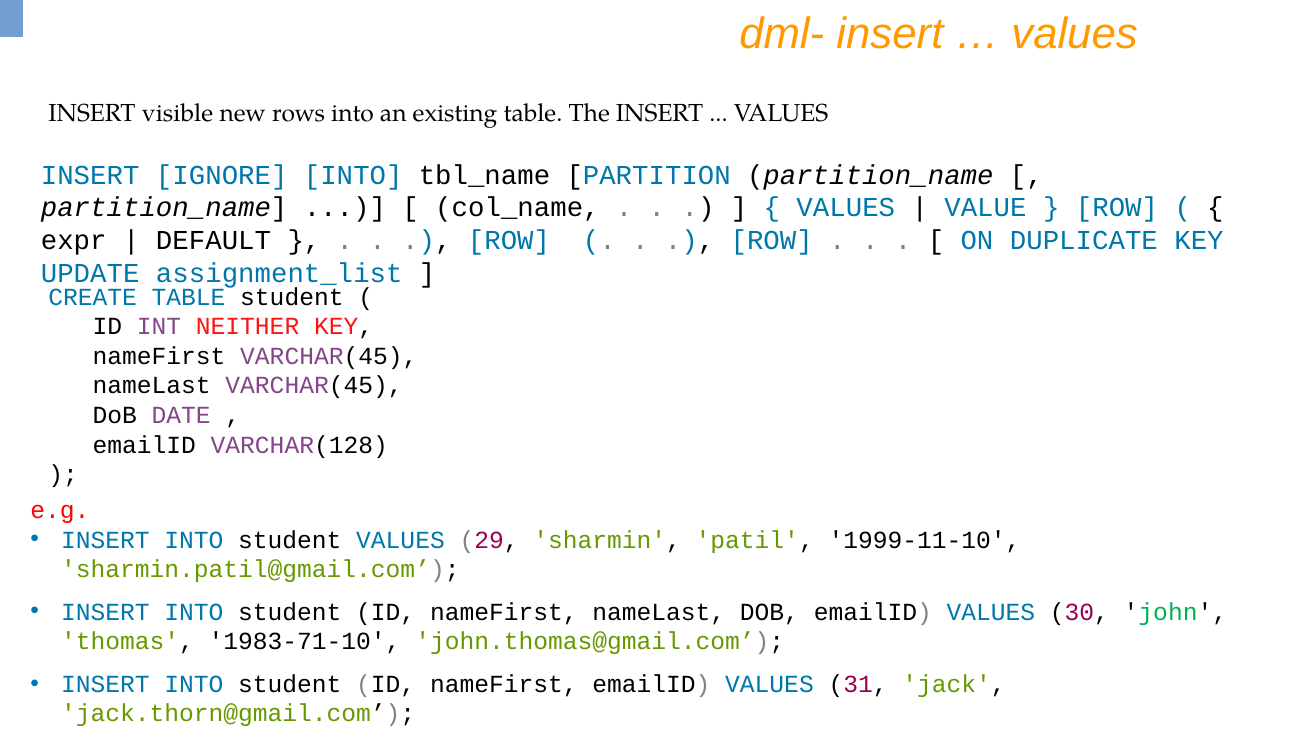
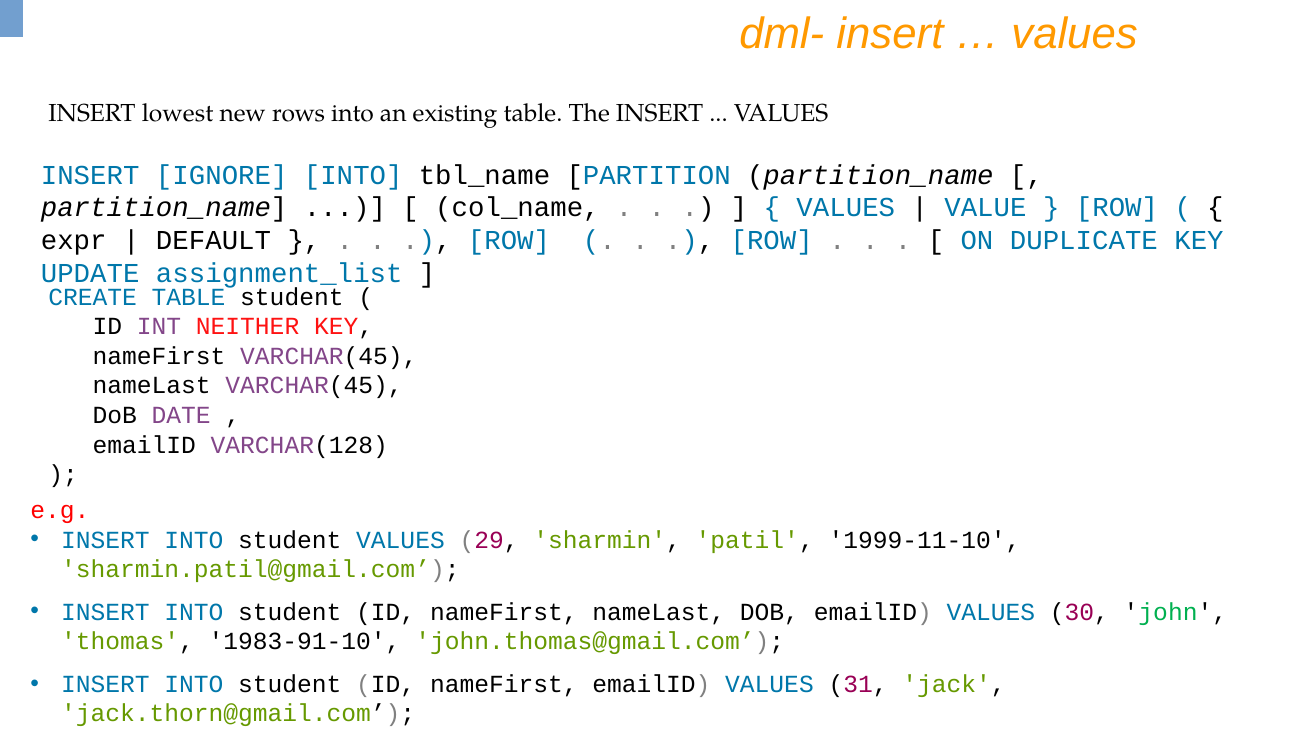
visible: visible -> lowest (178, 113)
1983-71-10: 1983-71-10 -> 1983-91-10 (305, 642)
